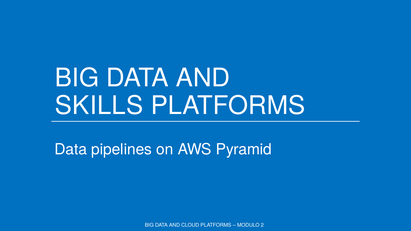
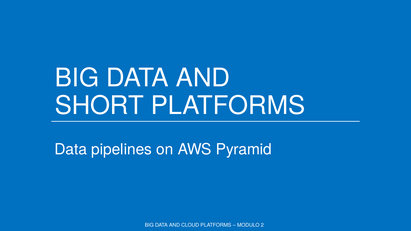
SKILLS: SKILLS -> SHORT (99, 106)
